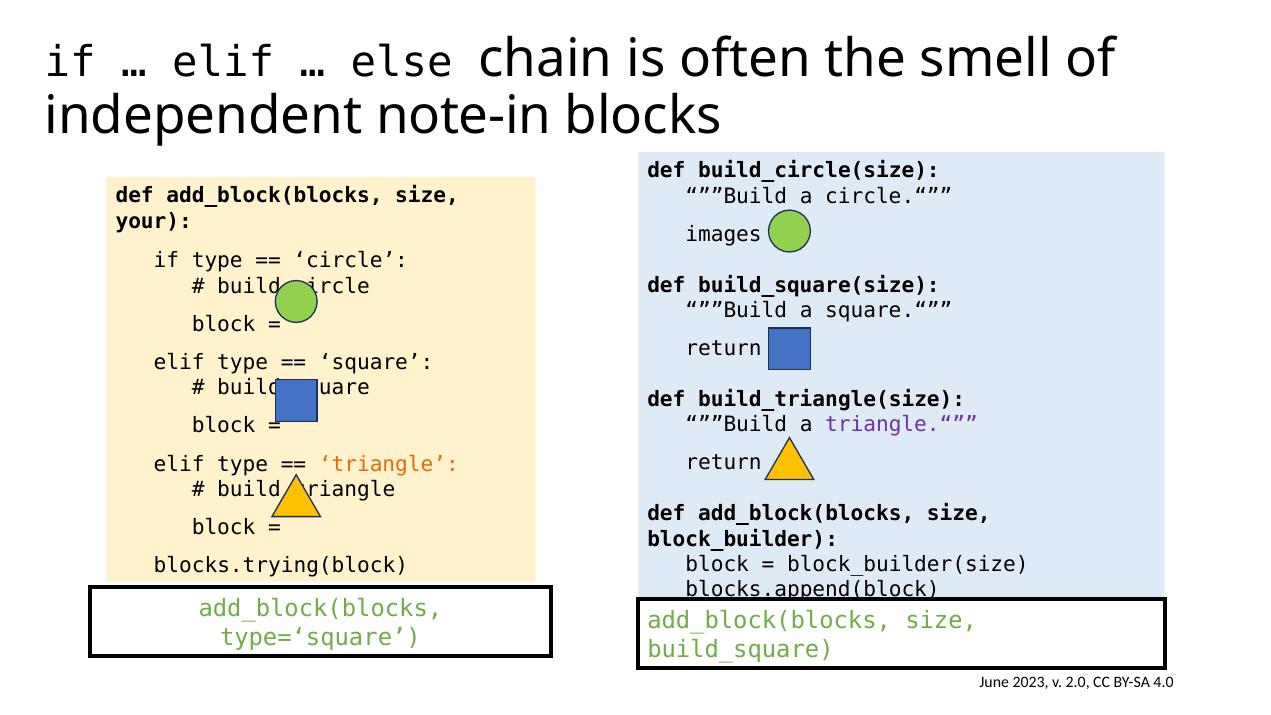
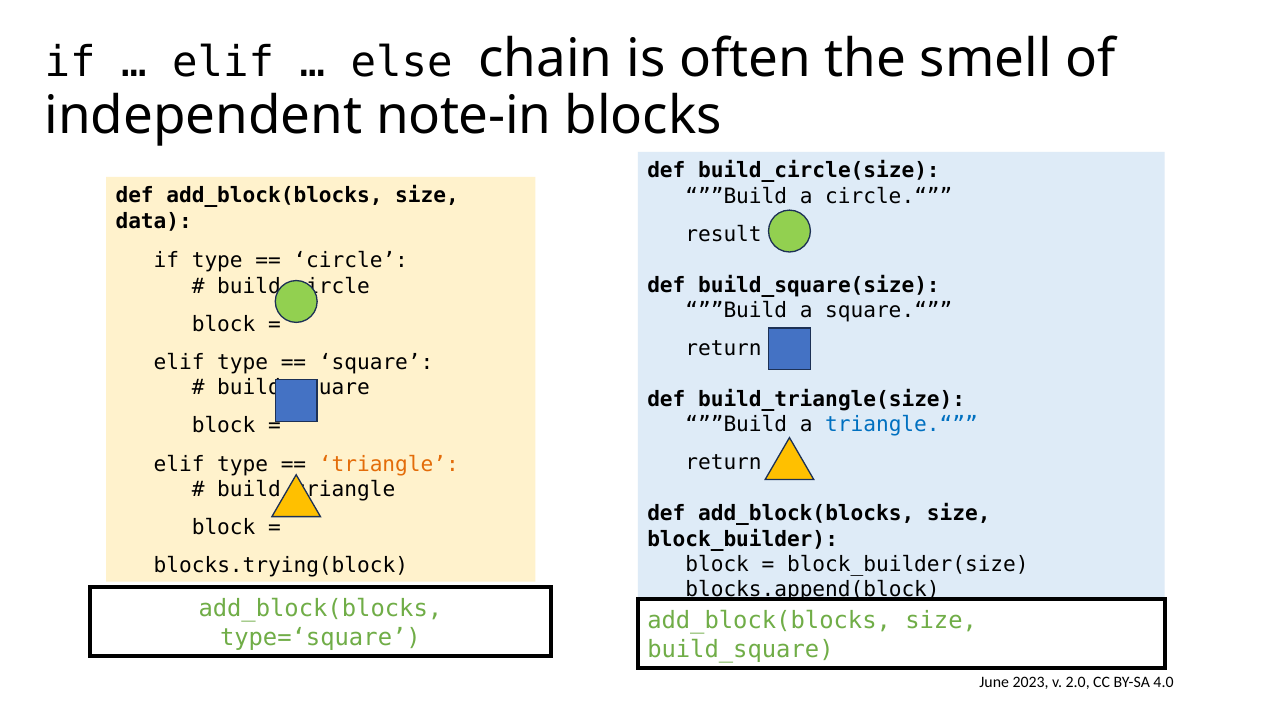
your: your -> data (154, 221)
images: images -> result (724, 234)
triangle.“ colour: purple -> blue (902, 425)
